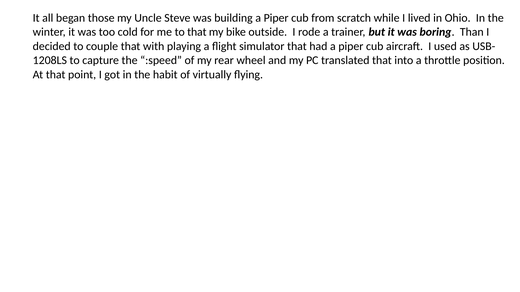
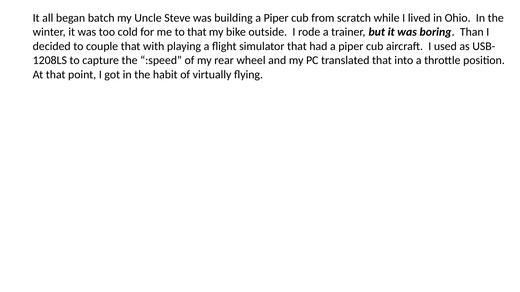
those: those -> batch (101, 18)
